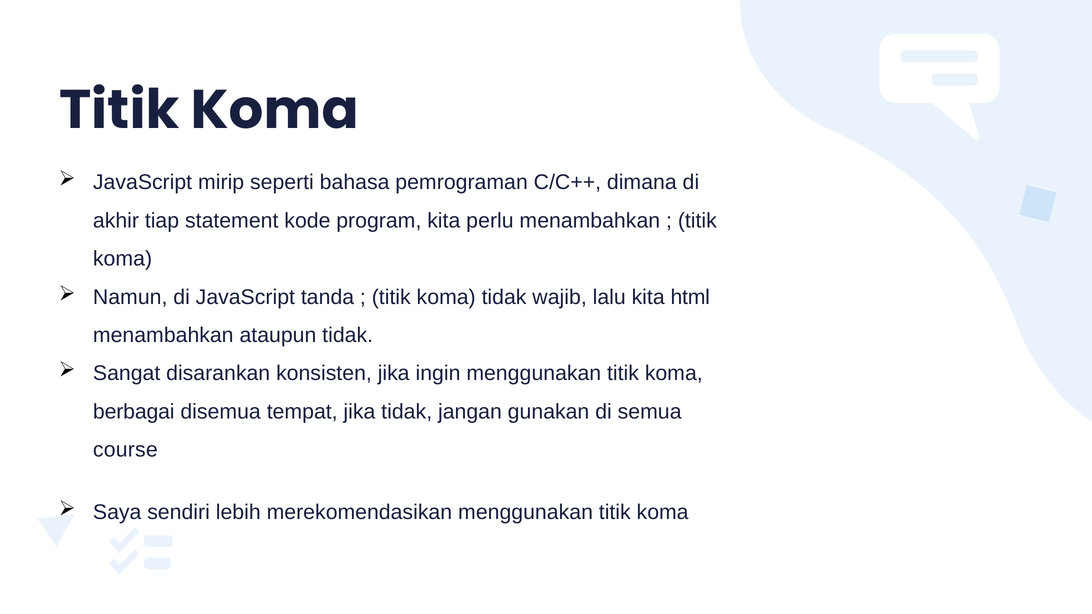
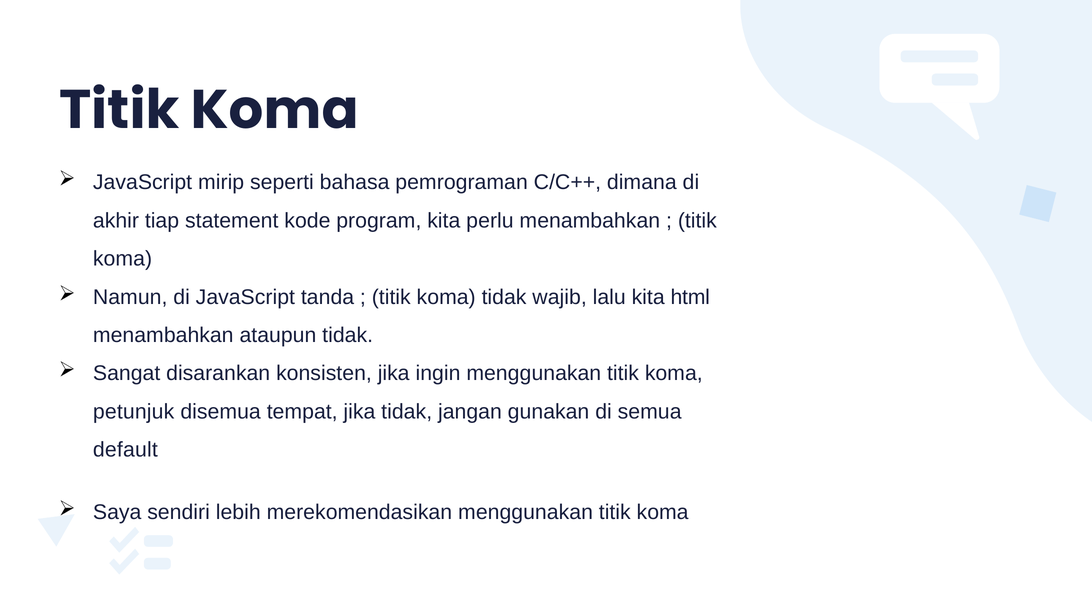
berbagai: berbagai -> petunjuk (134, 412)
course: course -> default (125, 450)
